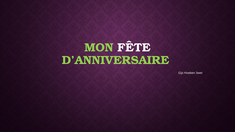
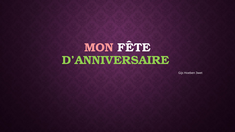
MON colour: light green -> pink (99, 48)
